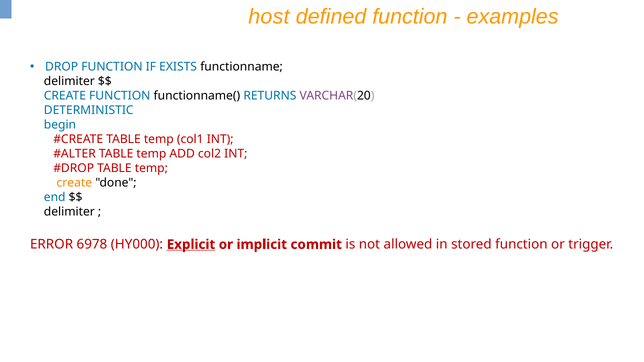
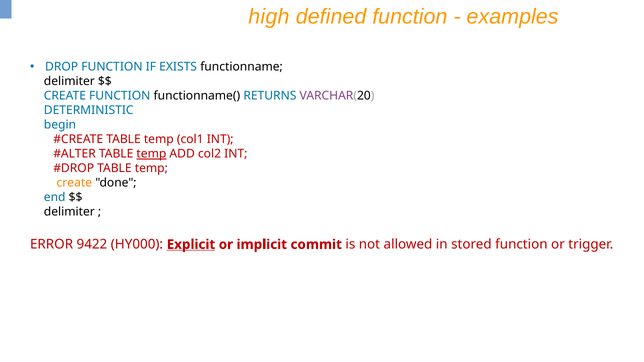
host: host -> high (269, 17)
temp underline: none -> present (151, 154)
6978: 6978 -> 9422 (92, 245)
